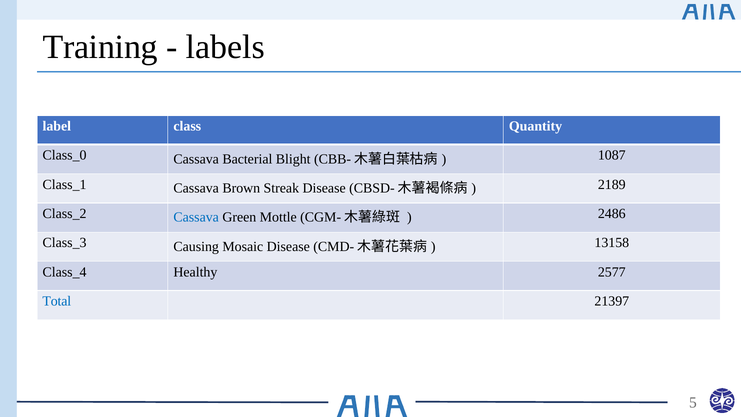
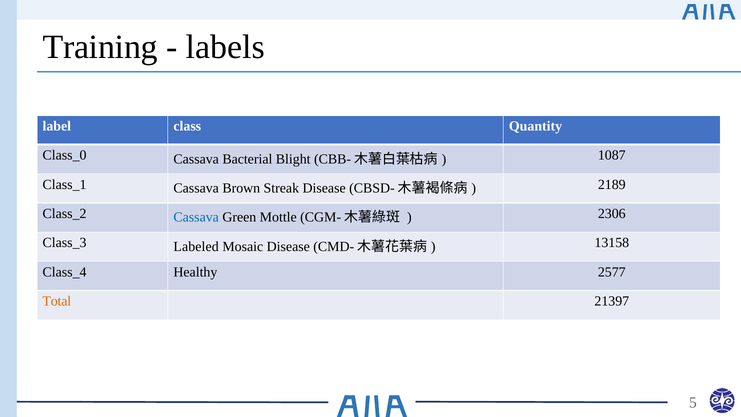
2486: 2486 -> 2306 (612, 214)
Causing: Causing -> Labeled (196, 246)
Total colour: blue -> orange (57, 301)
